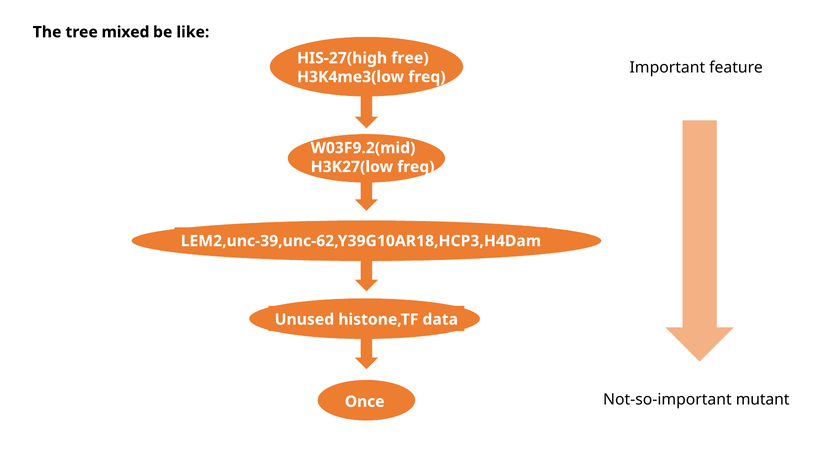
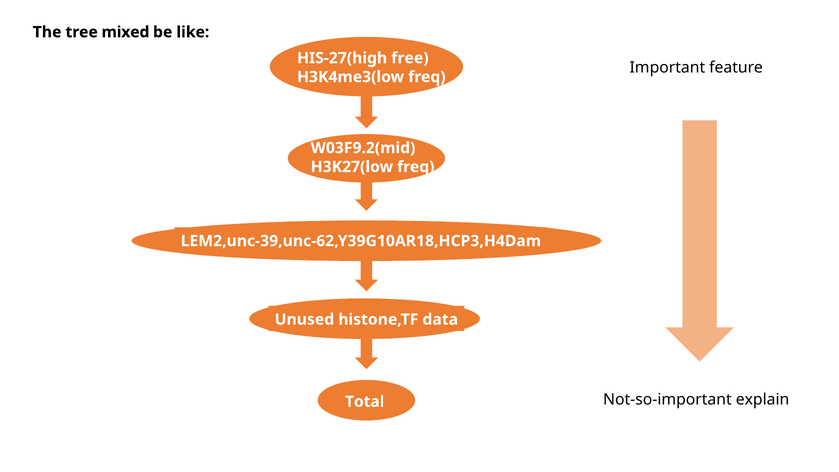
mutant: mutant -> explain (763, 400)
Once: Once -> Total (365, 402)
